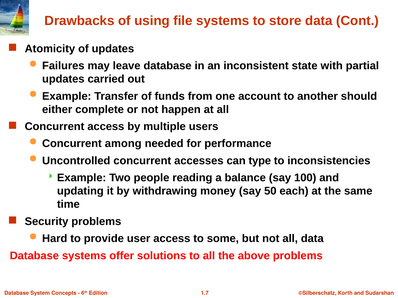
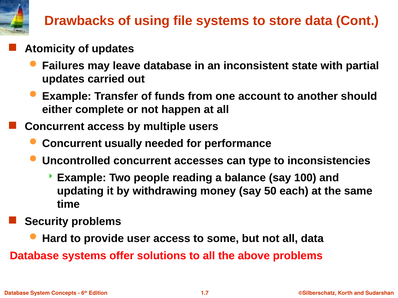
among: among -> usually (123, 144)
